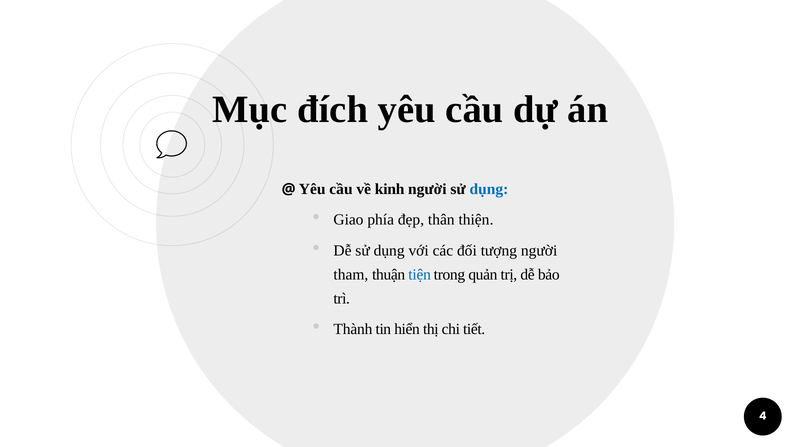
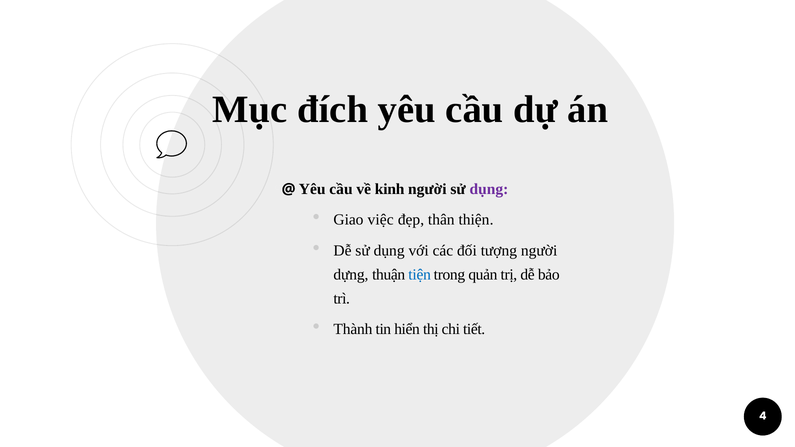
dụng colour: blue -> purple (489, 189)
phía: phía -> việc (381, 220)
tham: tham -> dựng (351, 275)
